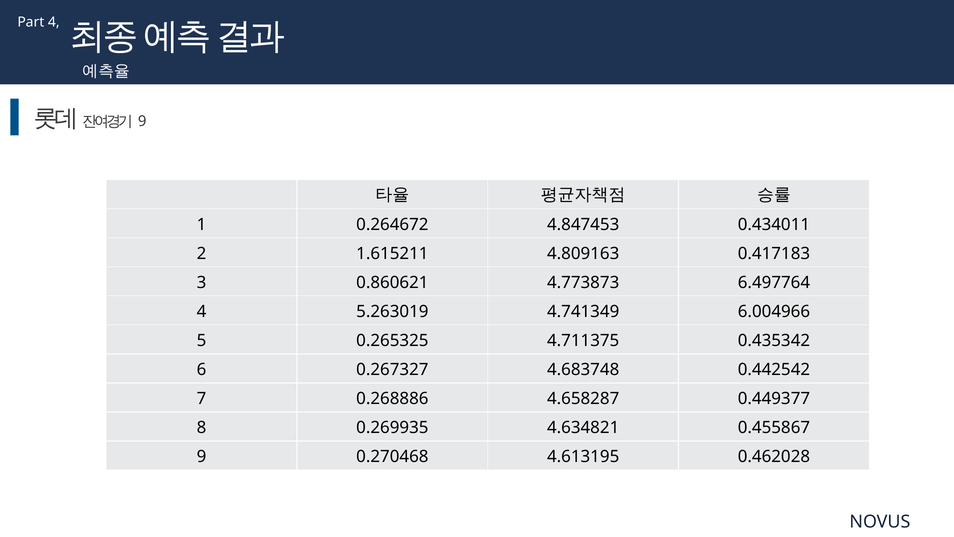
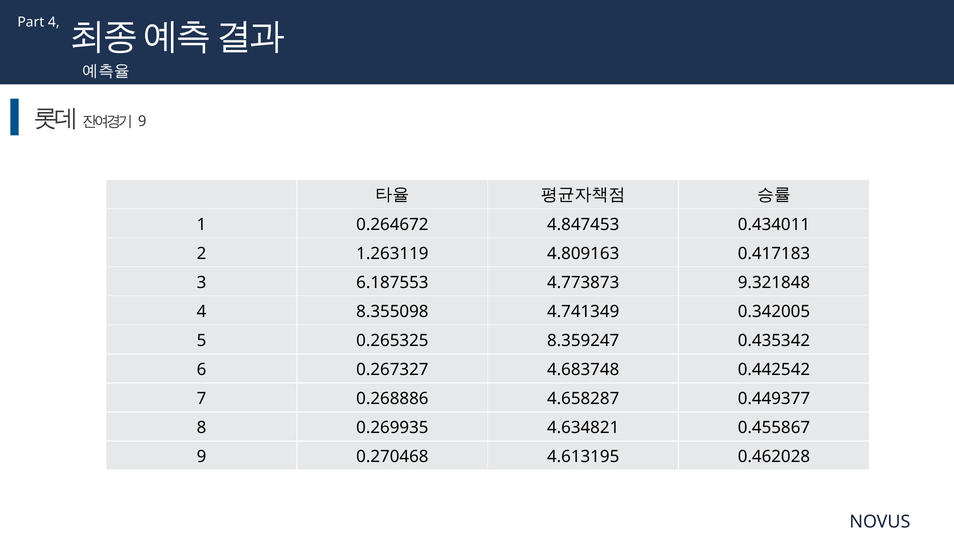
1.615211: 1.615211 -> 1.263119 (392, 253)
0.860621: 0.860621 -> 6.187553 (392, 282)
6.497764: 6.497764 -> 9.321848 (774, 282)
5.263019: 5.263019 -> 8.355098 (392, 311)
6.004966: 6.004966 -> 0.342005 (774, 311)
4.711375: 4.711375 -> 8.359247 (583, 340)
